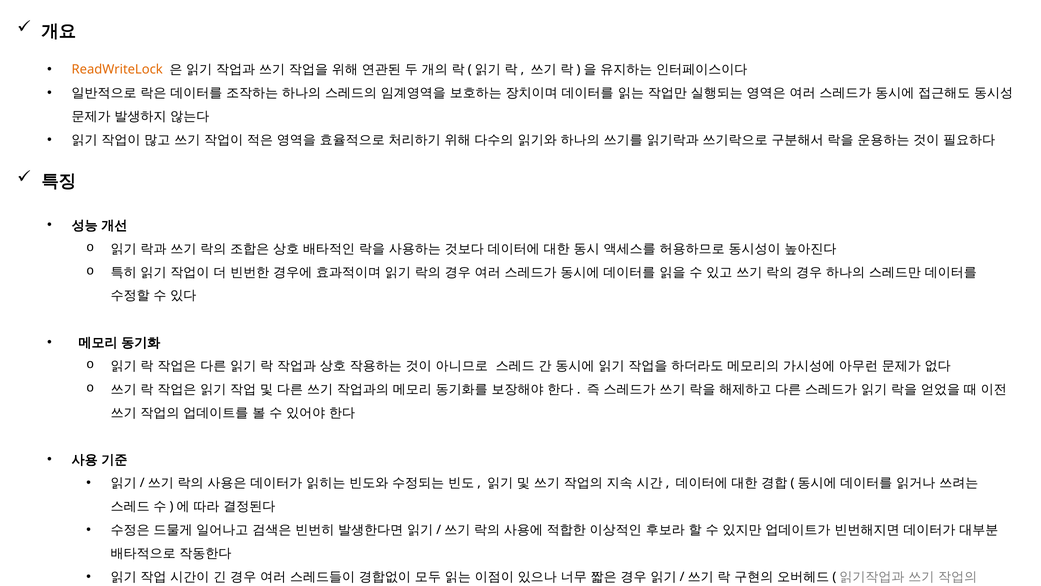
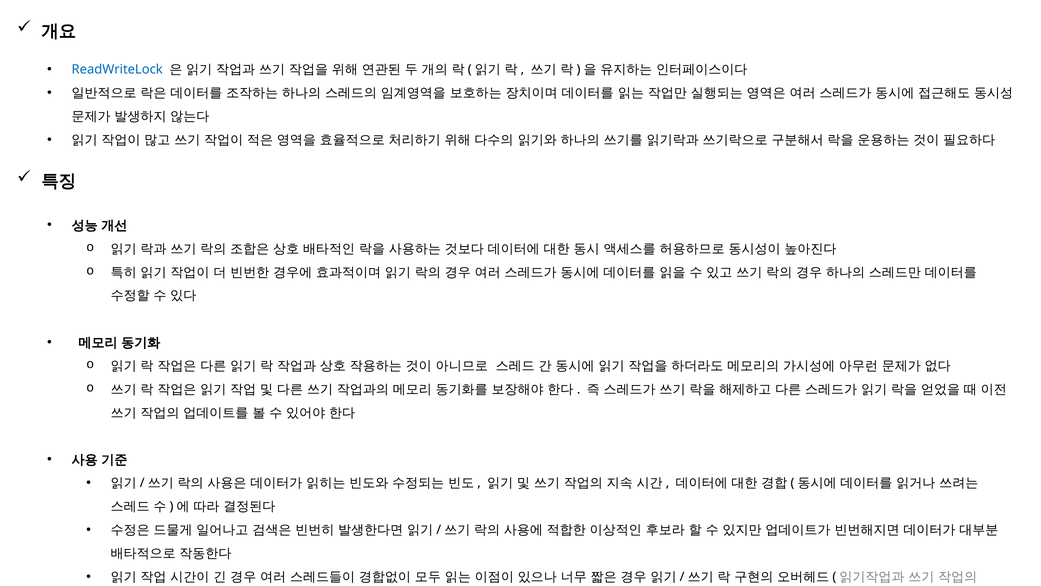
ReadWriteLock colour: orange -> blue (117, 70)
